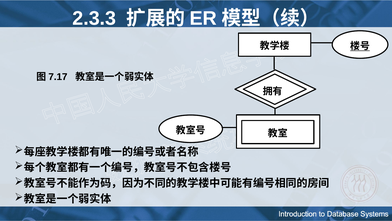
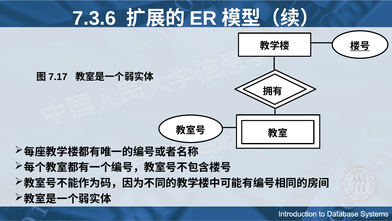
2.3.3: 2.3.3 -> 7.3.6 (94, 18)
